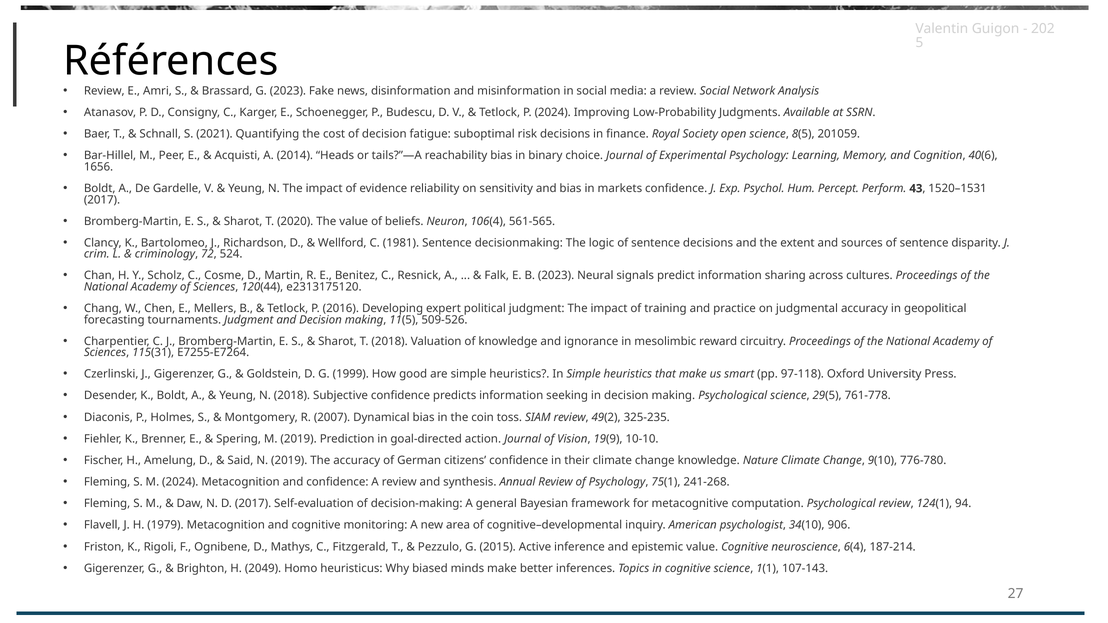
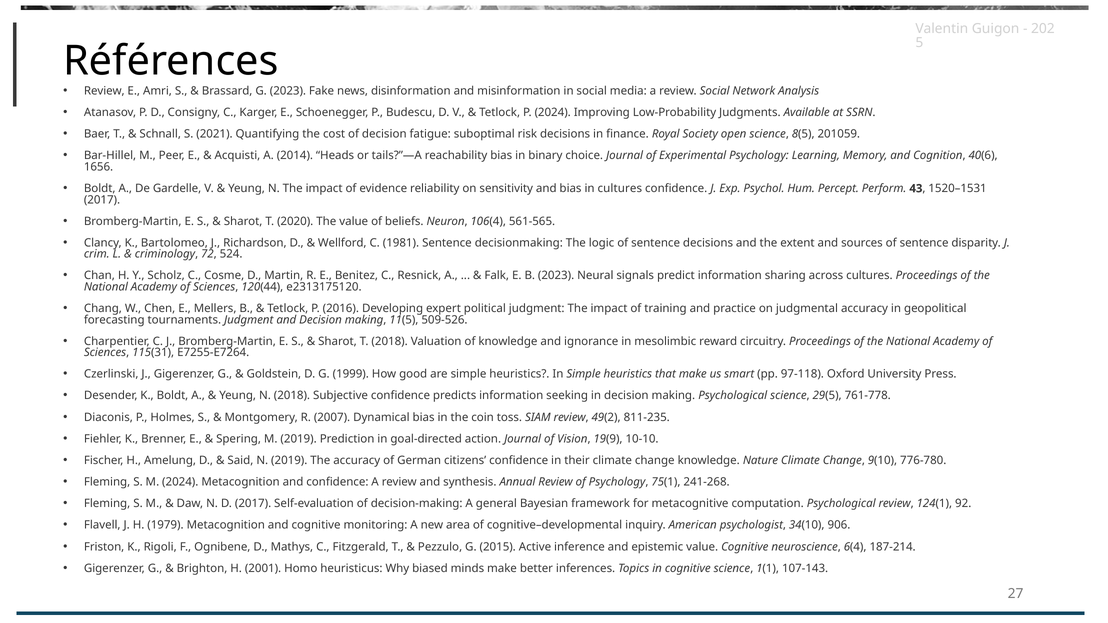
in markets: markets -> cultures (620, 189)
325-235: 325-235 -> 811-235 (647, 417)
94: 94 -> 92 (963, 504)
2049: 2049 -> 2001 (263, 569)
